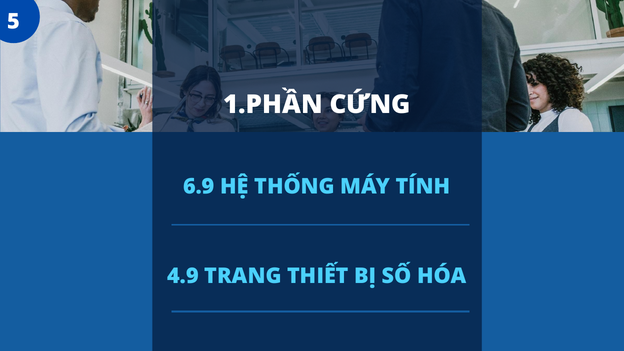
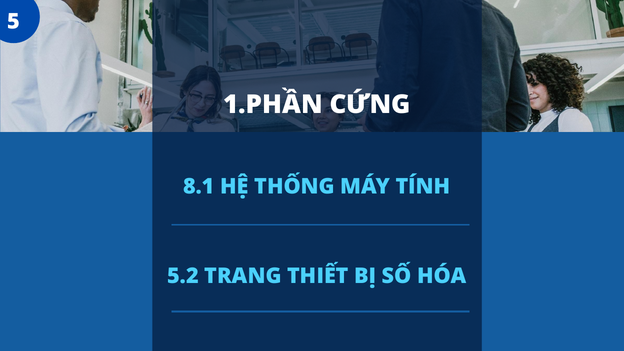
6.9: 6.9 -> 8.1 (199, 187)
4.9: 4.9 -> 5.2 (183, 276)
